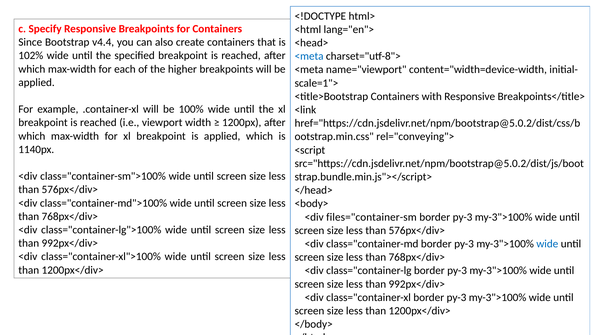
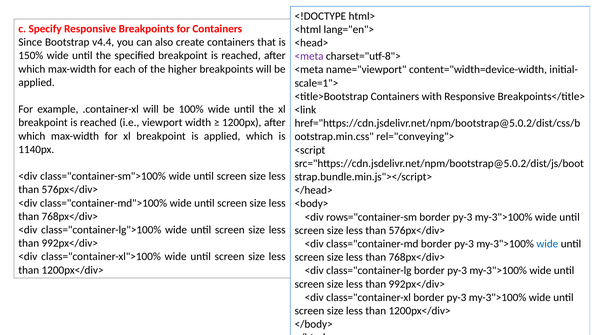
102%: 102% -> 150% (31, 56)
<meta colour: blue -> purple (309, 56)
files="container-sm: files="container-sm -> rows="container-sm (372, 217)
